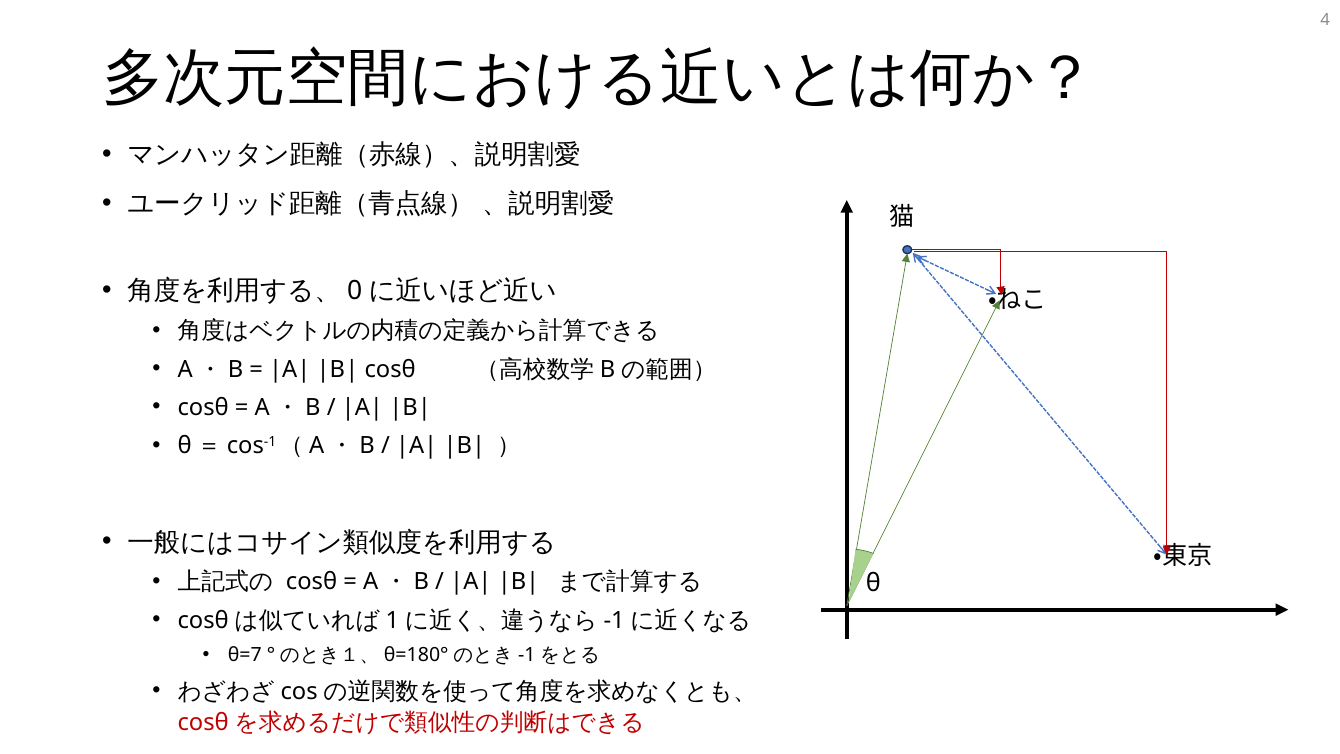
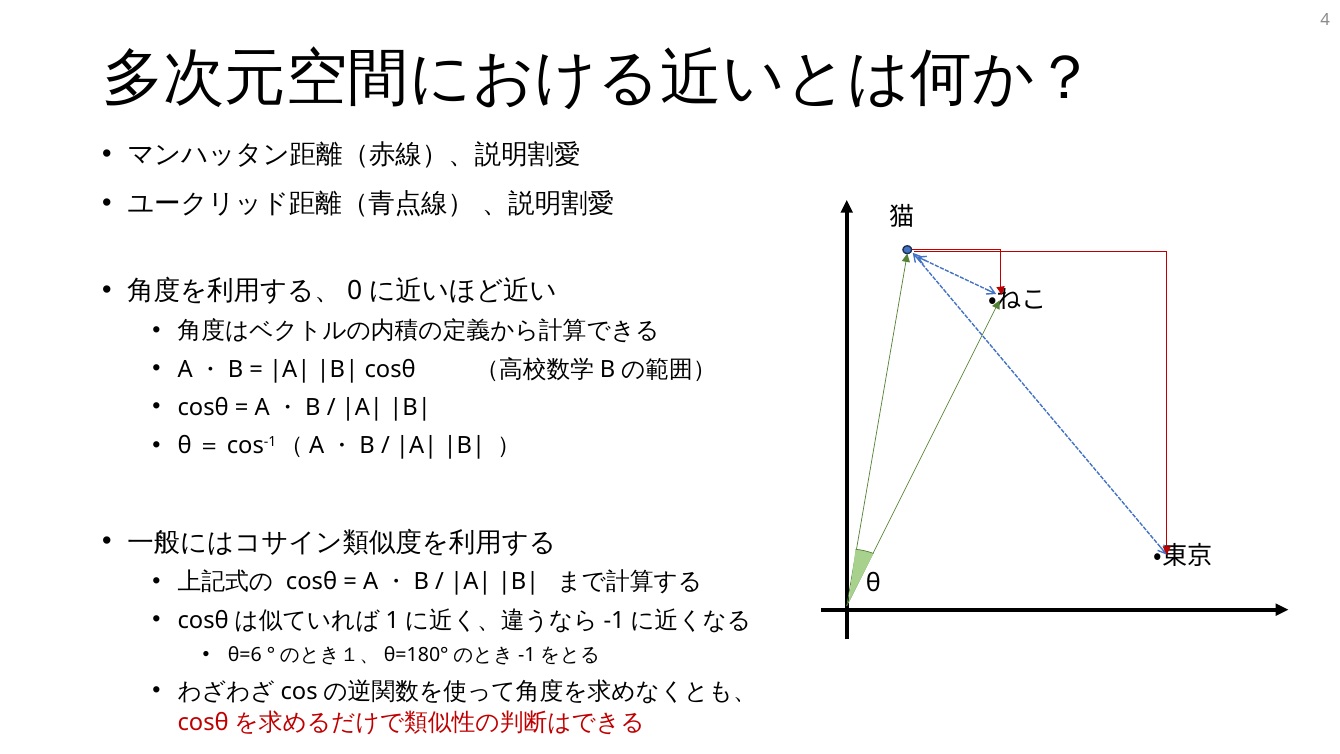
θ=7: θ=7 -> θ=6 (245, 655)
